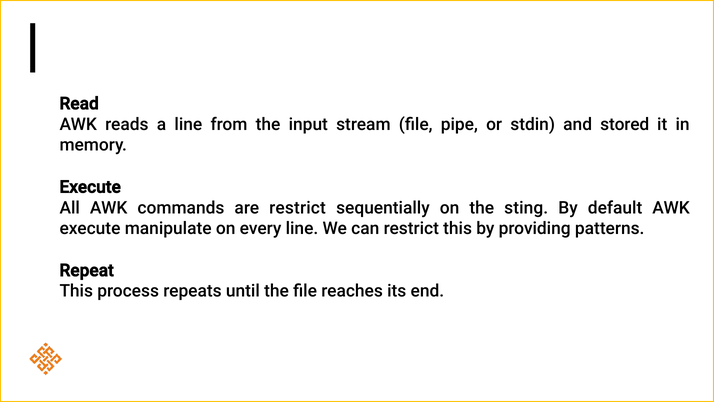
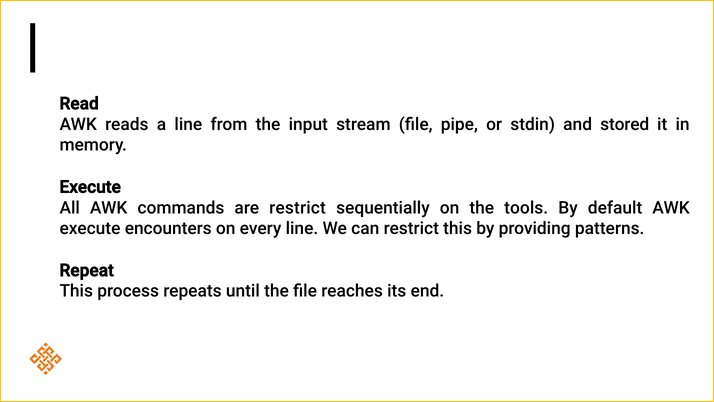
sting: sting -> tools (526, 208)
manipulate: manipulate -> encounters (168, 228)
